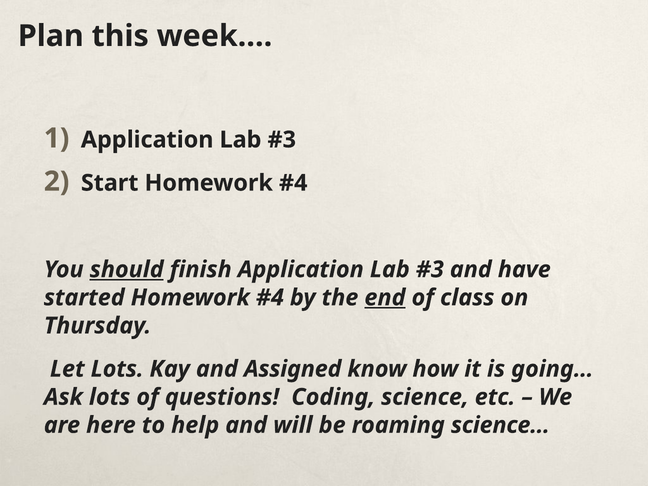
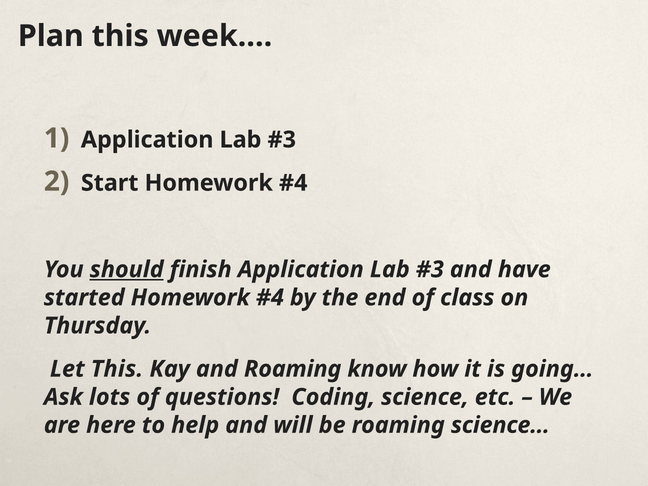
end underline: present -> none (385, 298)
Let Lots: Lots -> This (117, 369)
and Assigned: Assigned -> Roaming (293, 369)
